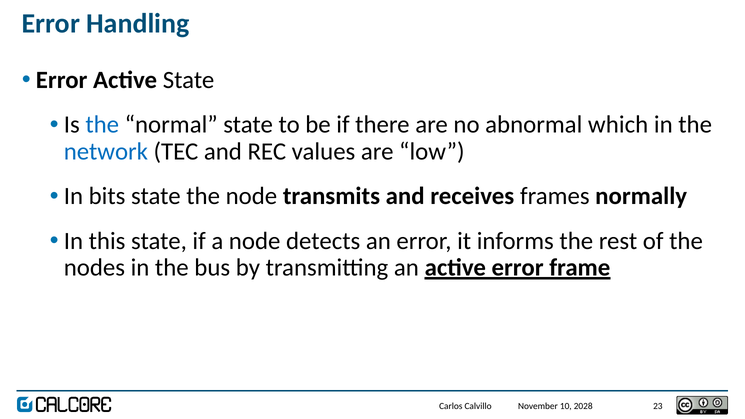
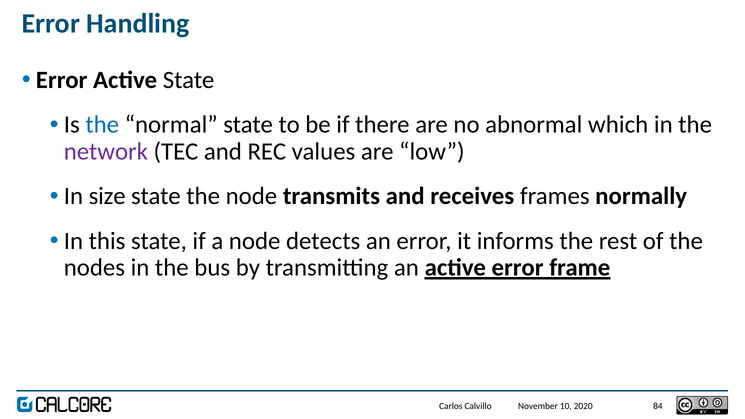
network colour: blue -> purple (106, 152)
bits: bits -> size (107, 196)
23: 23 -> 84 (658, 406)
2028: 2028 -> 2020 (583, 406)
